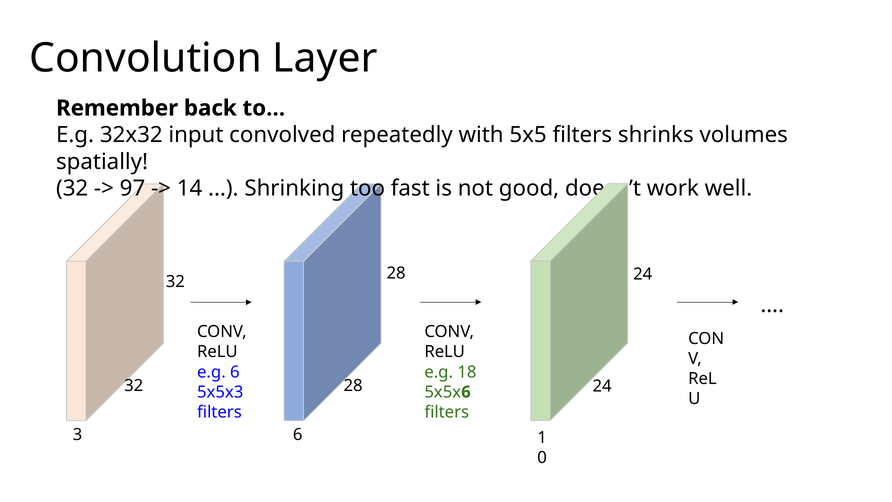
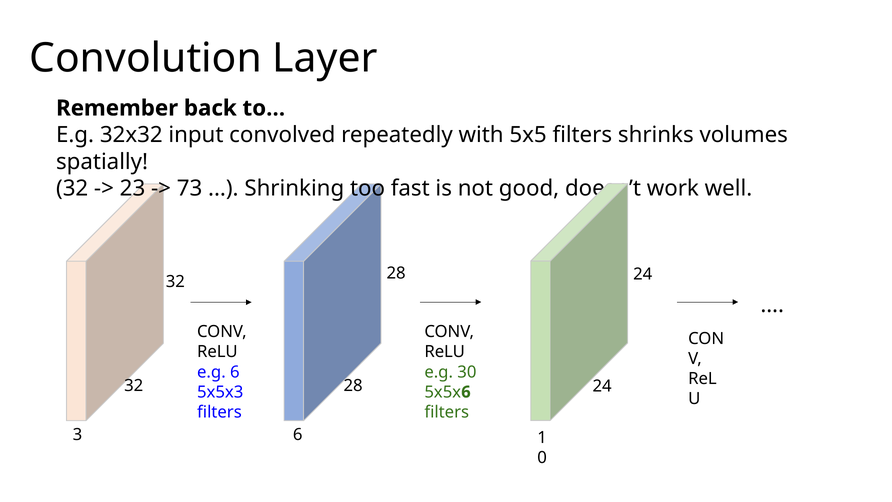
97: 97 -> 23 (132, 188)
14: 14 -> 73 (190, 188)
18: 18 -> 30 (467, 372)
